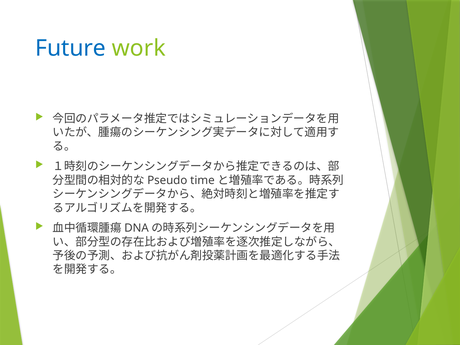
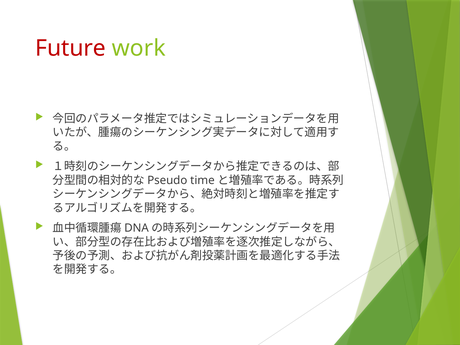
Future colour: blue -> red (71, 48)
